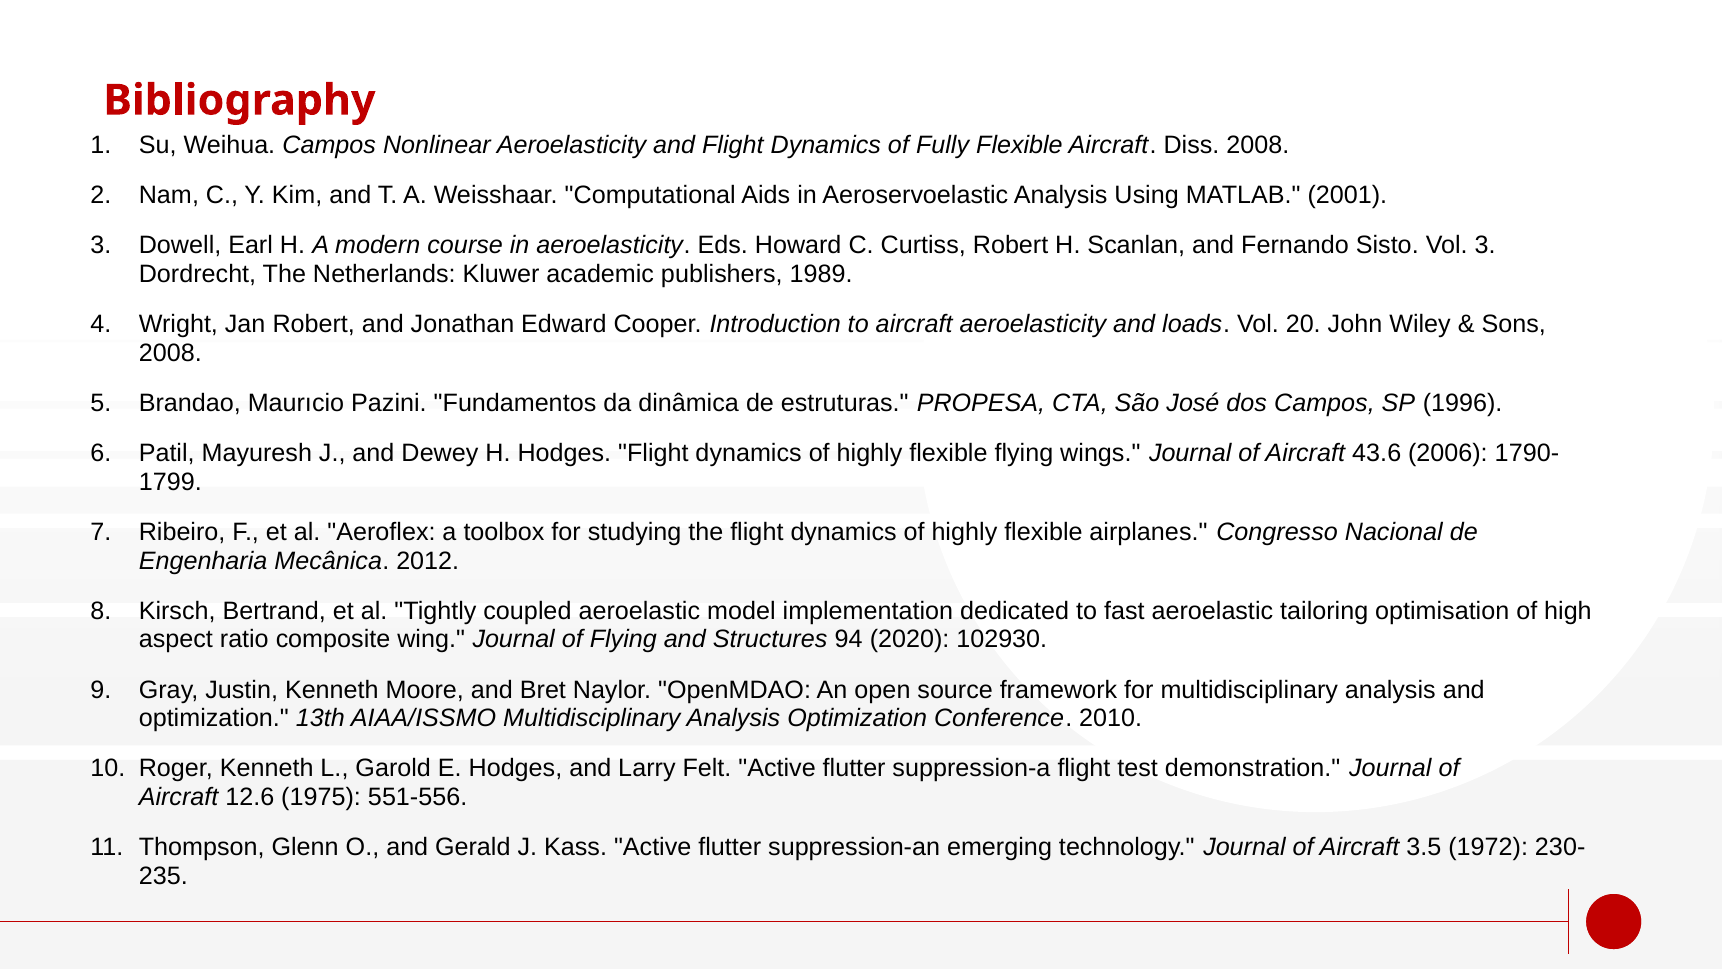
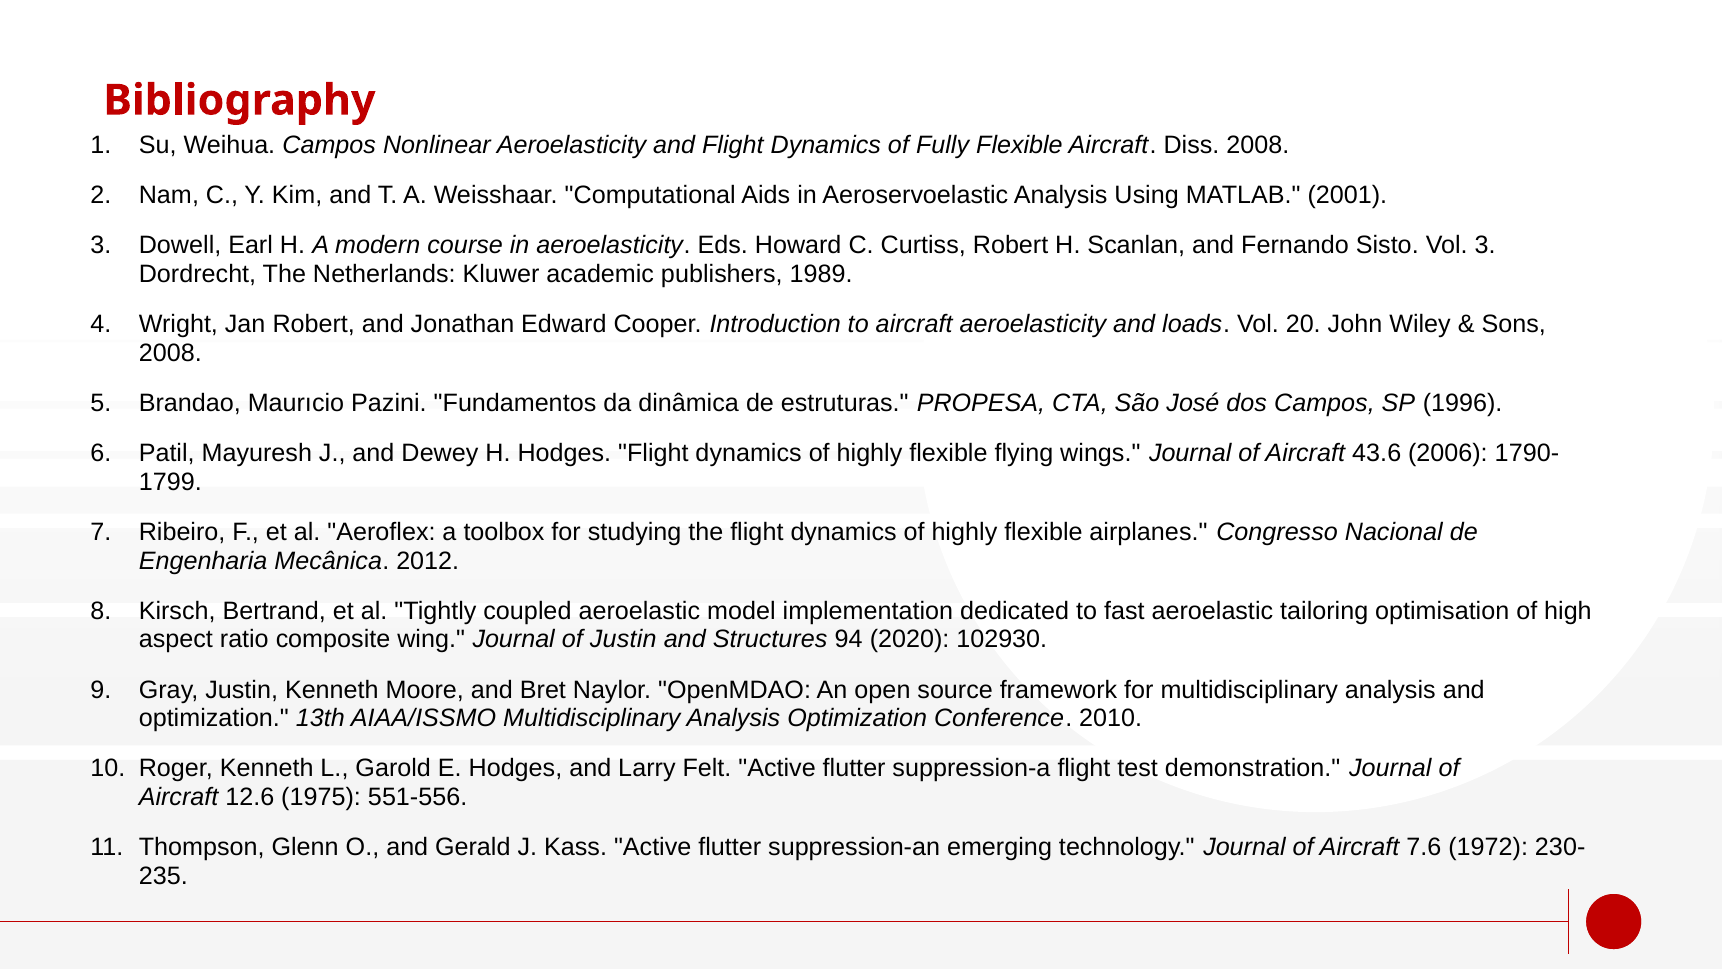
of Flying: Flying -> Justin (623, 639)
3.5: 3.5 -> 7.6 (1424, 847)
